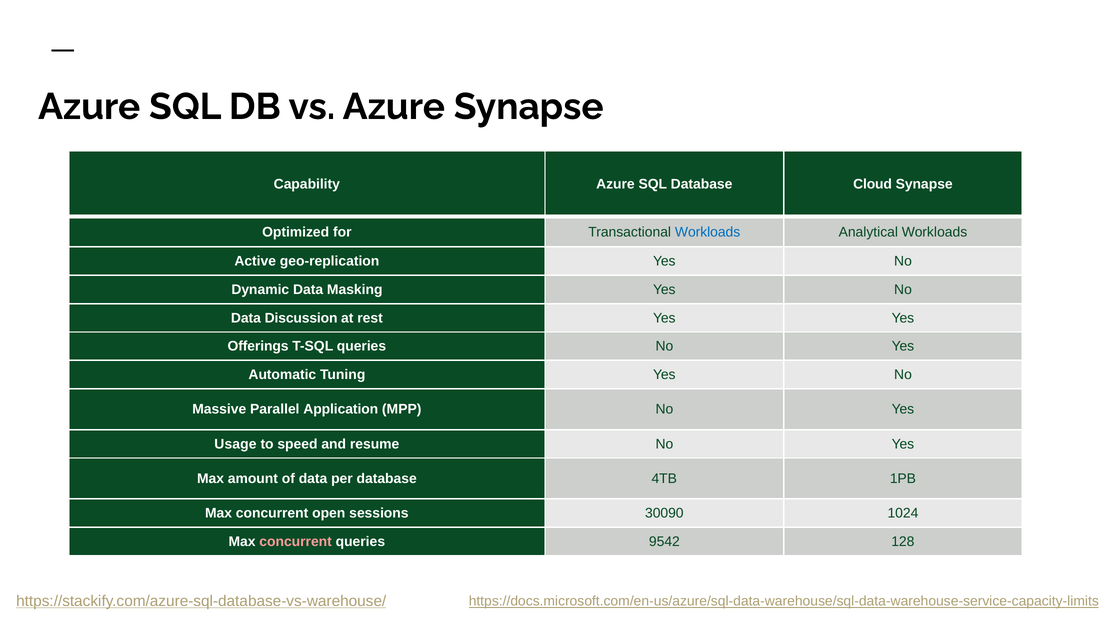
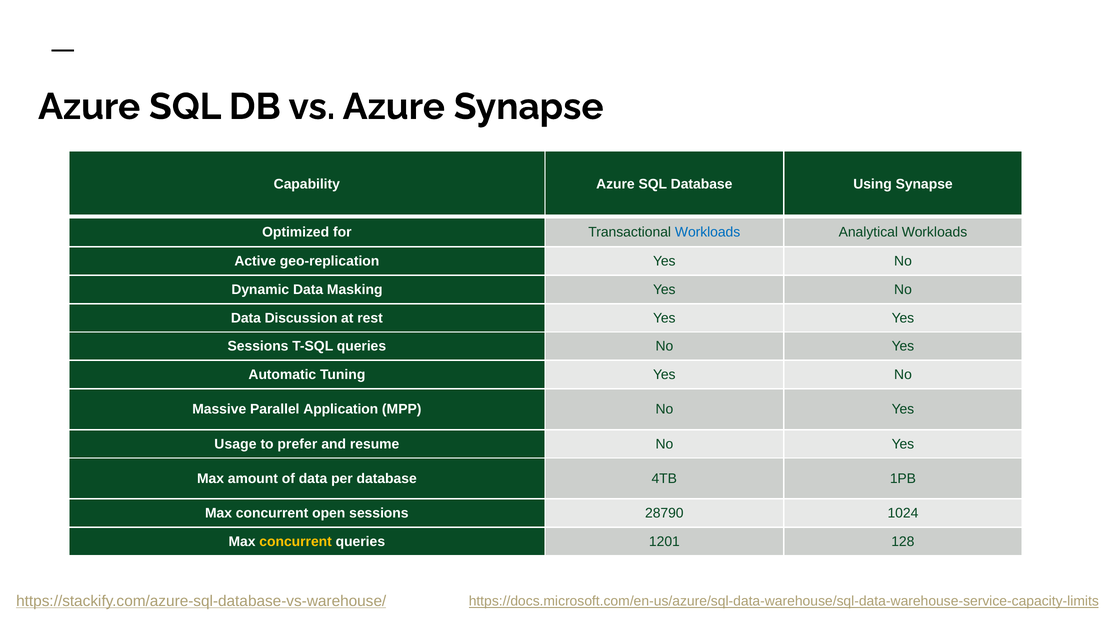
Cloud: Cloud -> Using (873, 184)
Offerings: Offerings -> Sessions (258, 346)
speed: speed -> prefer (297, 444)
30090: 30090 -> 28790 (664, 513)
concurrent colour: pink -> yellow (296, 541)
9542: 9542 -> 1201 (664, 541)
